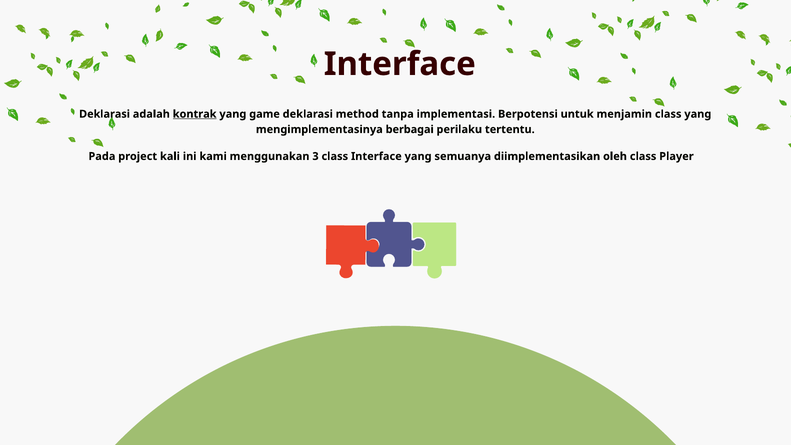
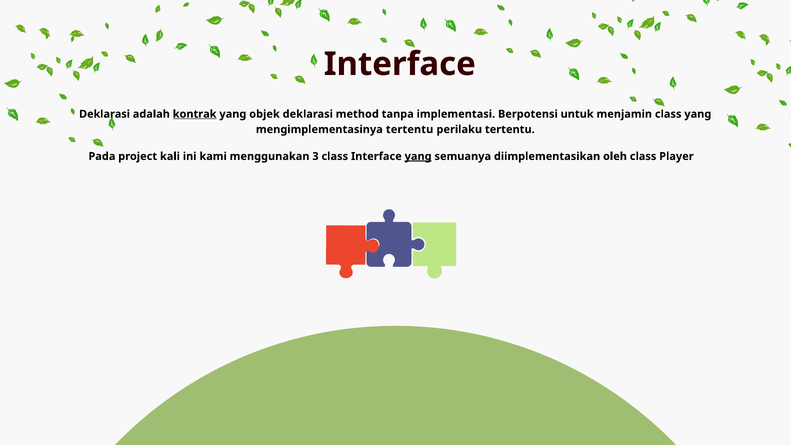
game: game -> objek (264, 114)
mengimplementasinya berbagai: berbagai -> tertentu (410, 129)
yang underline: none -> present (418, 156)
